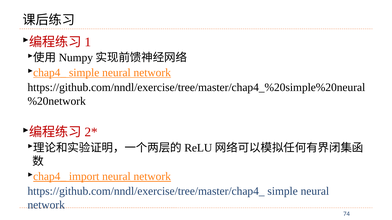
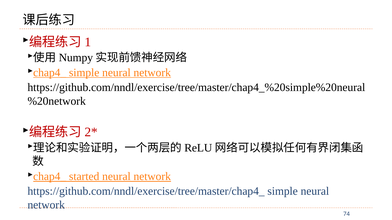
import: import -> started (84, 177)
